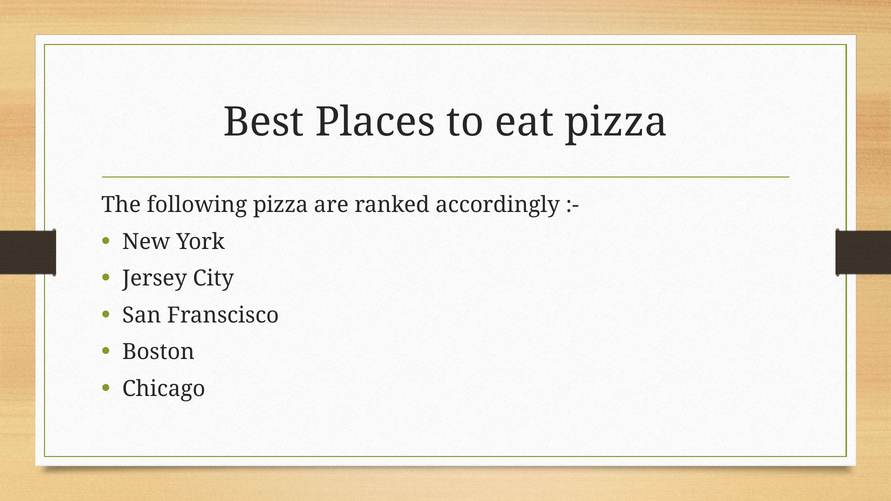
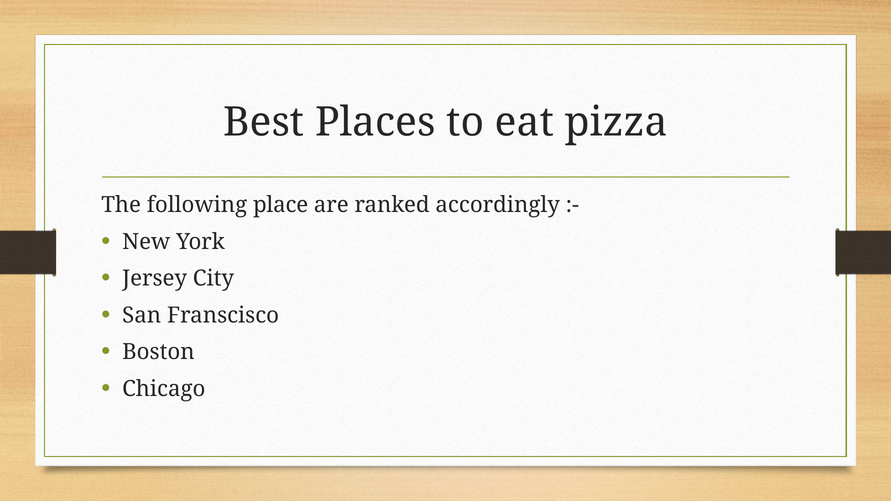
following pizza: pizza -> place (281, 205)
